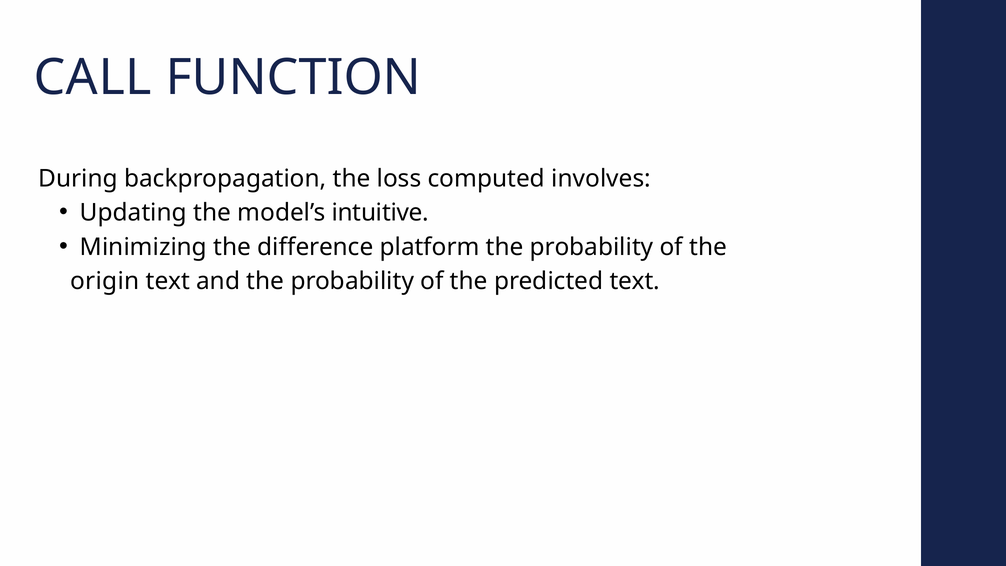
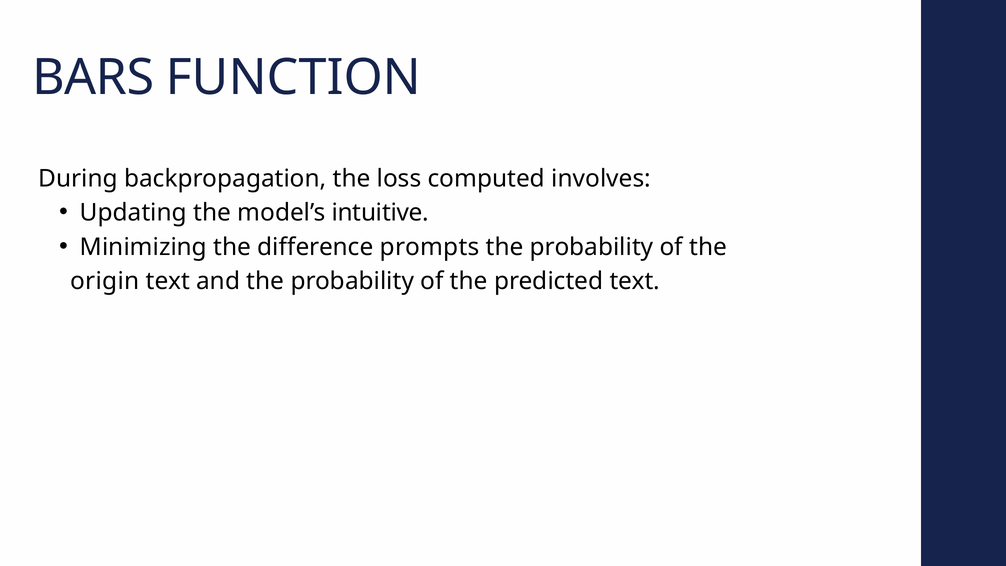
CALL: CALL -> BARS (93, 77)
platform: platform -> prompts (430, 247)
